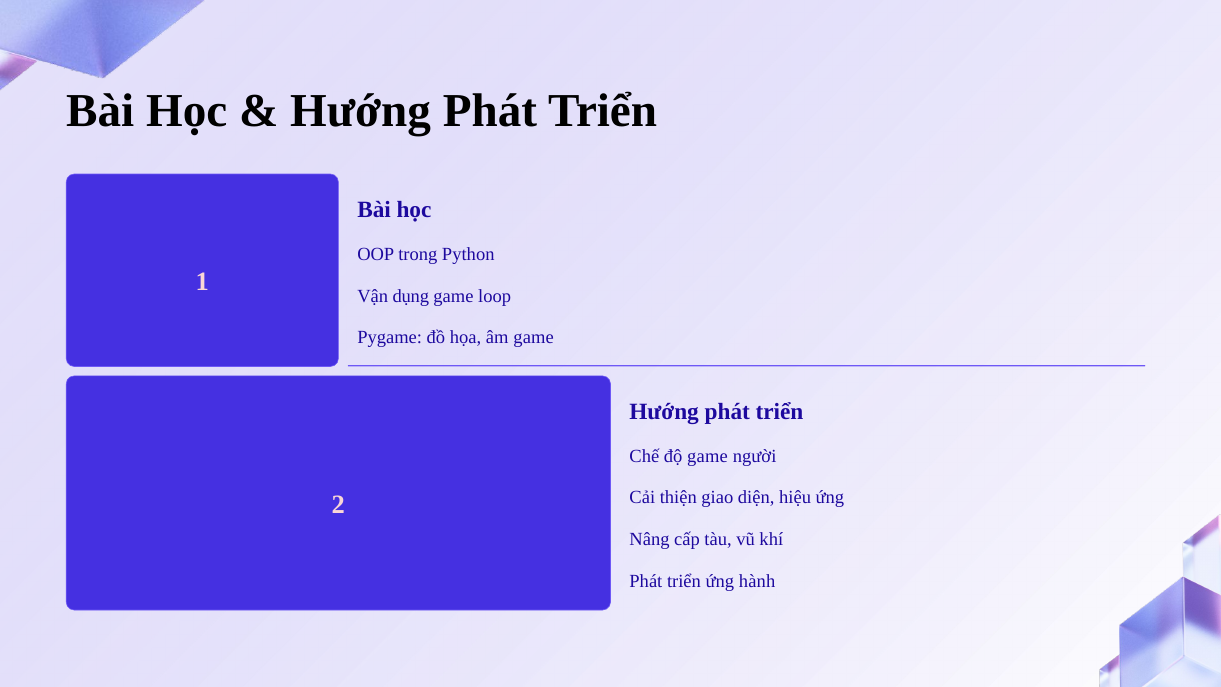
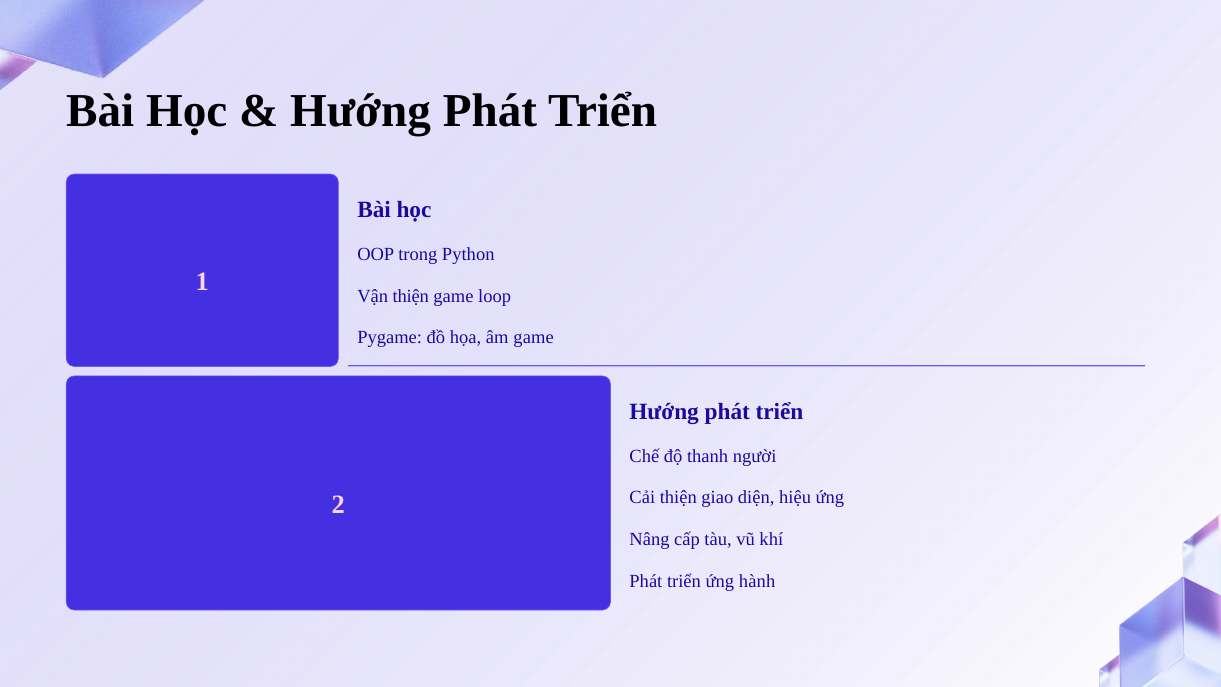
Vận dụng: dụng -> thiện (411, 296)
độ game: game -> thanh (708, 456)
